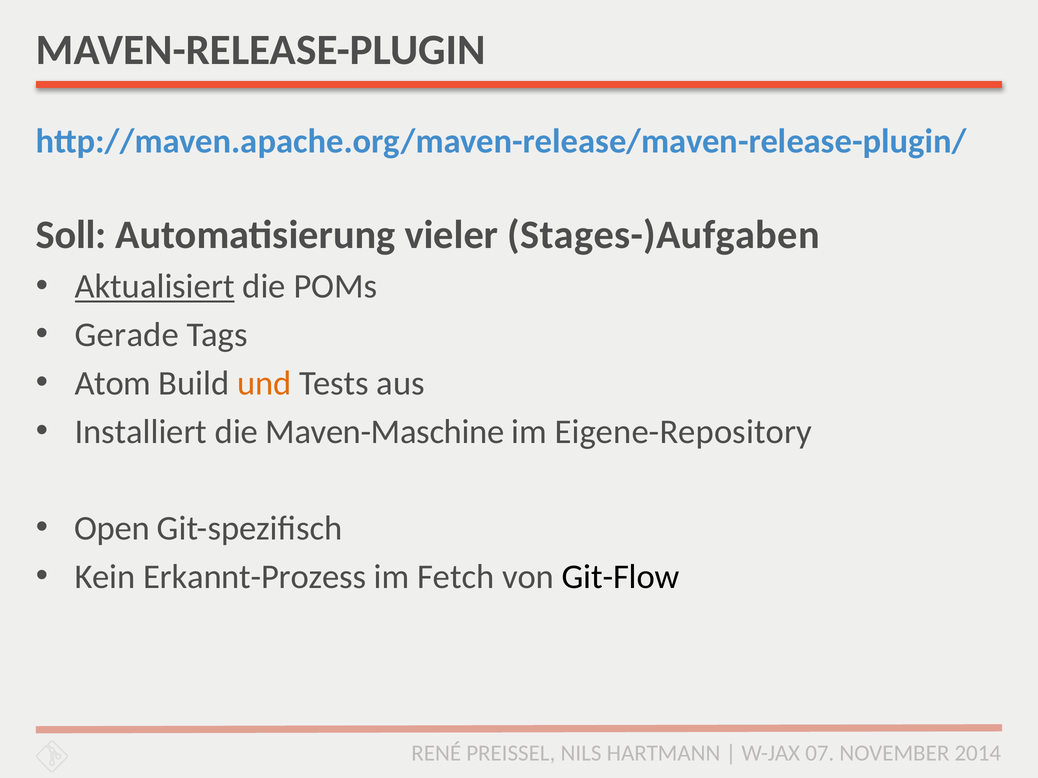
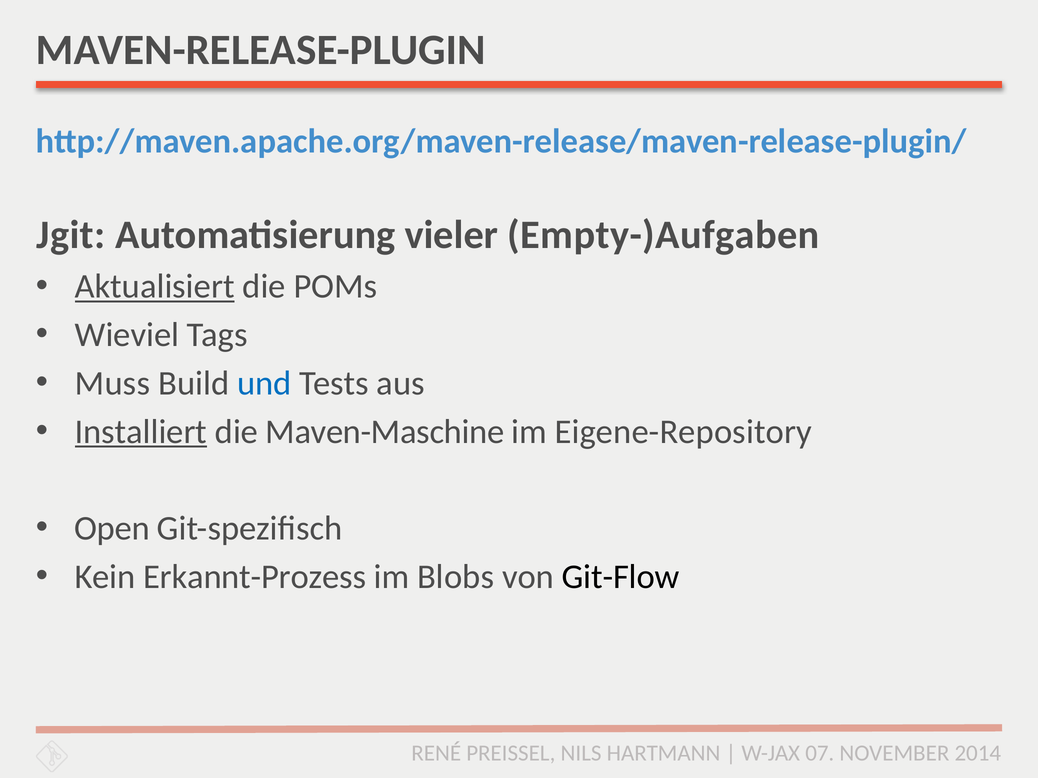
Soll: Soll -> Jgit (71, 235)
Stages-)Aufgaben: Stages-)Aufgaben -> Empty-)Aufgaben (663, 235)
Gerade: Gerade -> Wieviel (127, 335)
Atom: Atom -> Muss (113, 384)
und colour: orange -> blue (264, 384)
Installiert underline: none -> present (141, 432)
Fetch: Fetch -> Blobs (456, 577)
